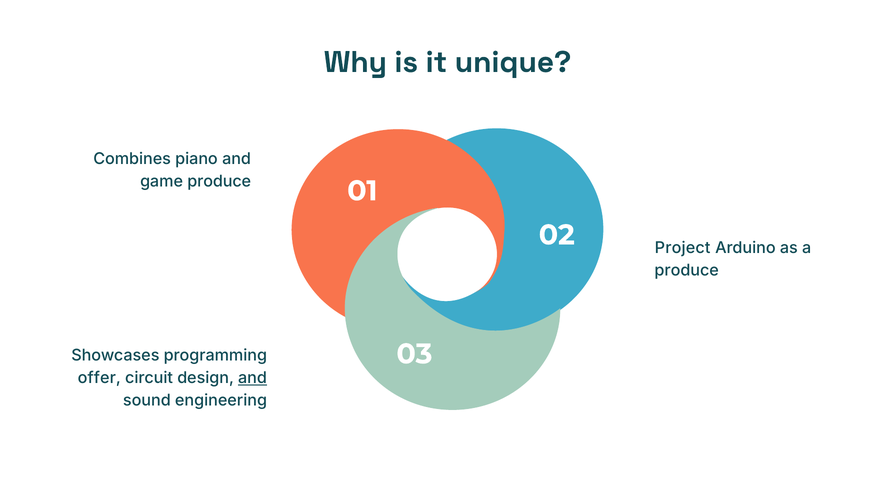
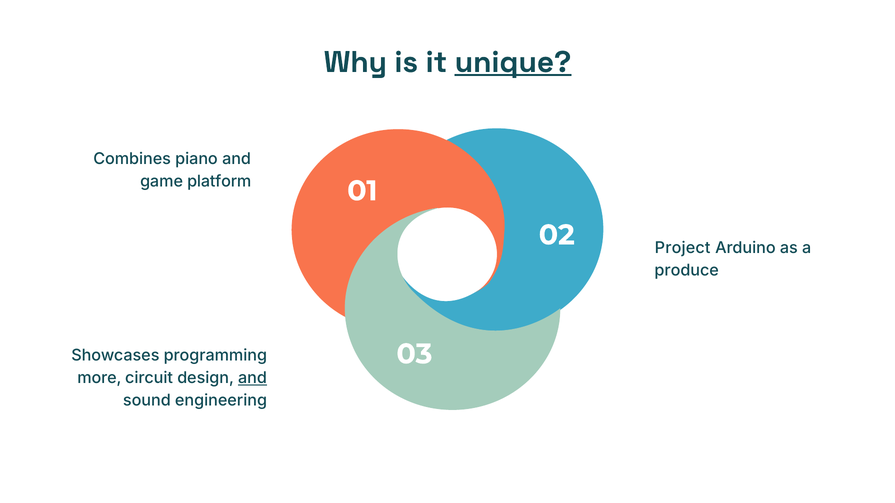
unique underline: none -> present (513, 62)
game produce: produce -> platform (219, 182)
offer: offer -> more (99, 378)
